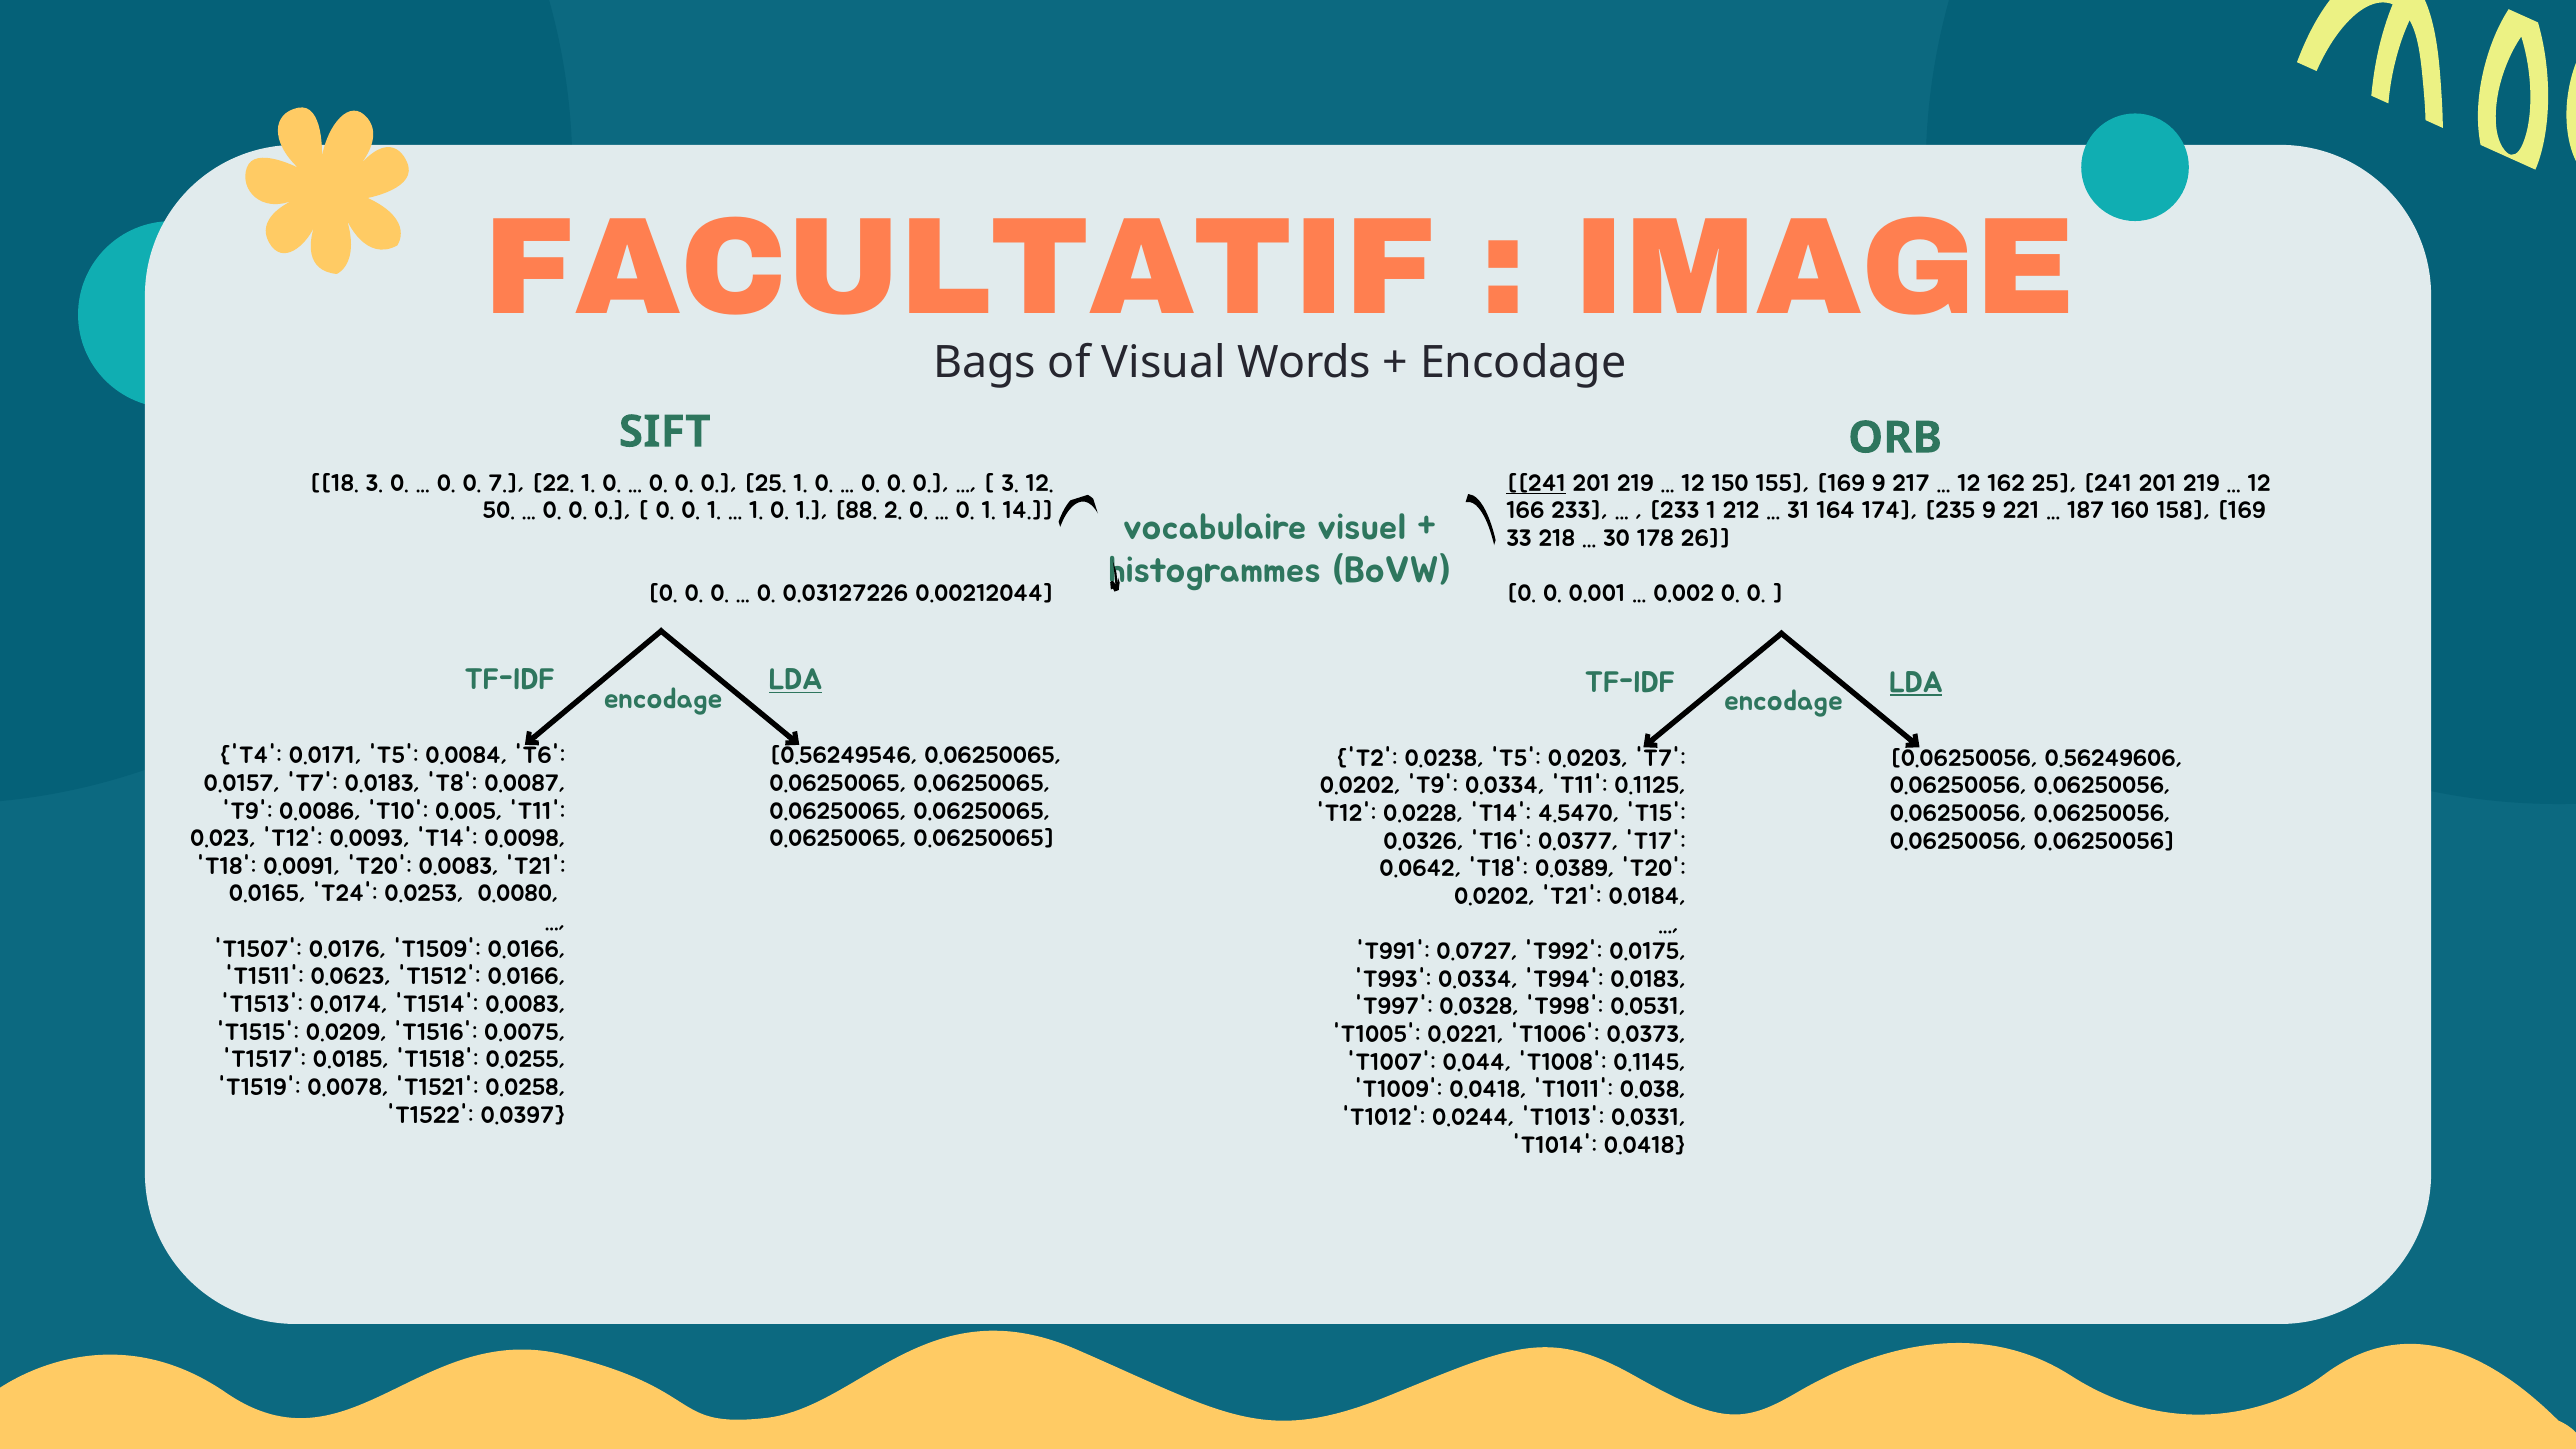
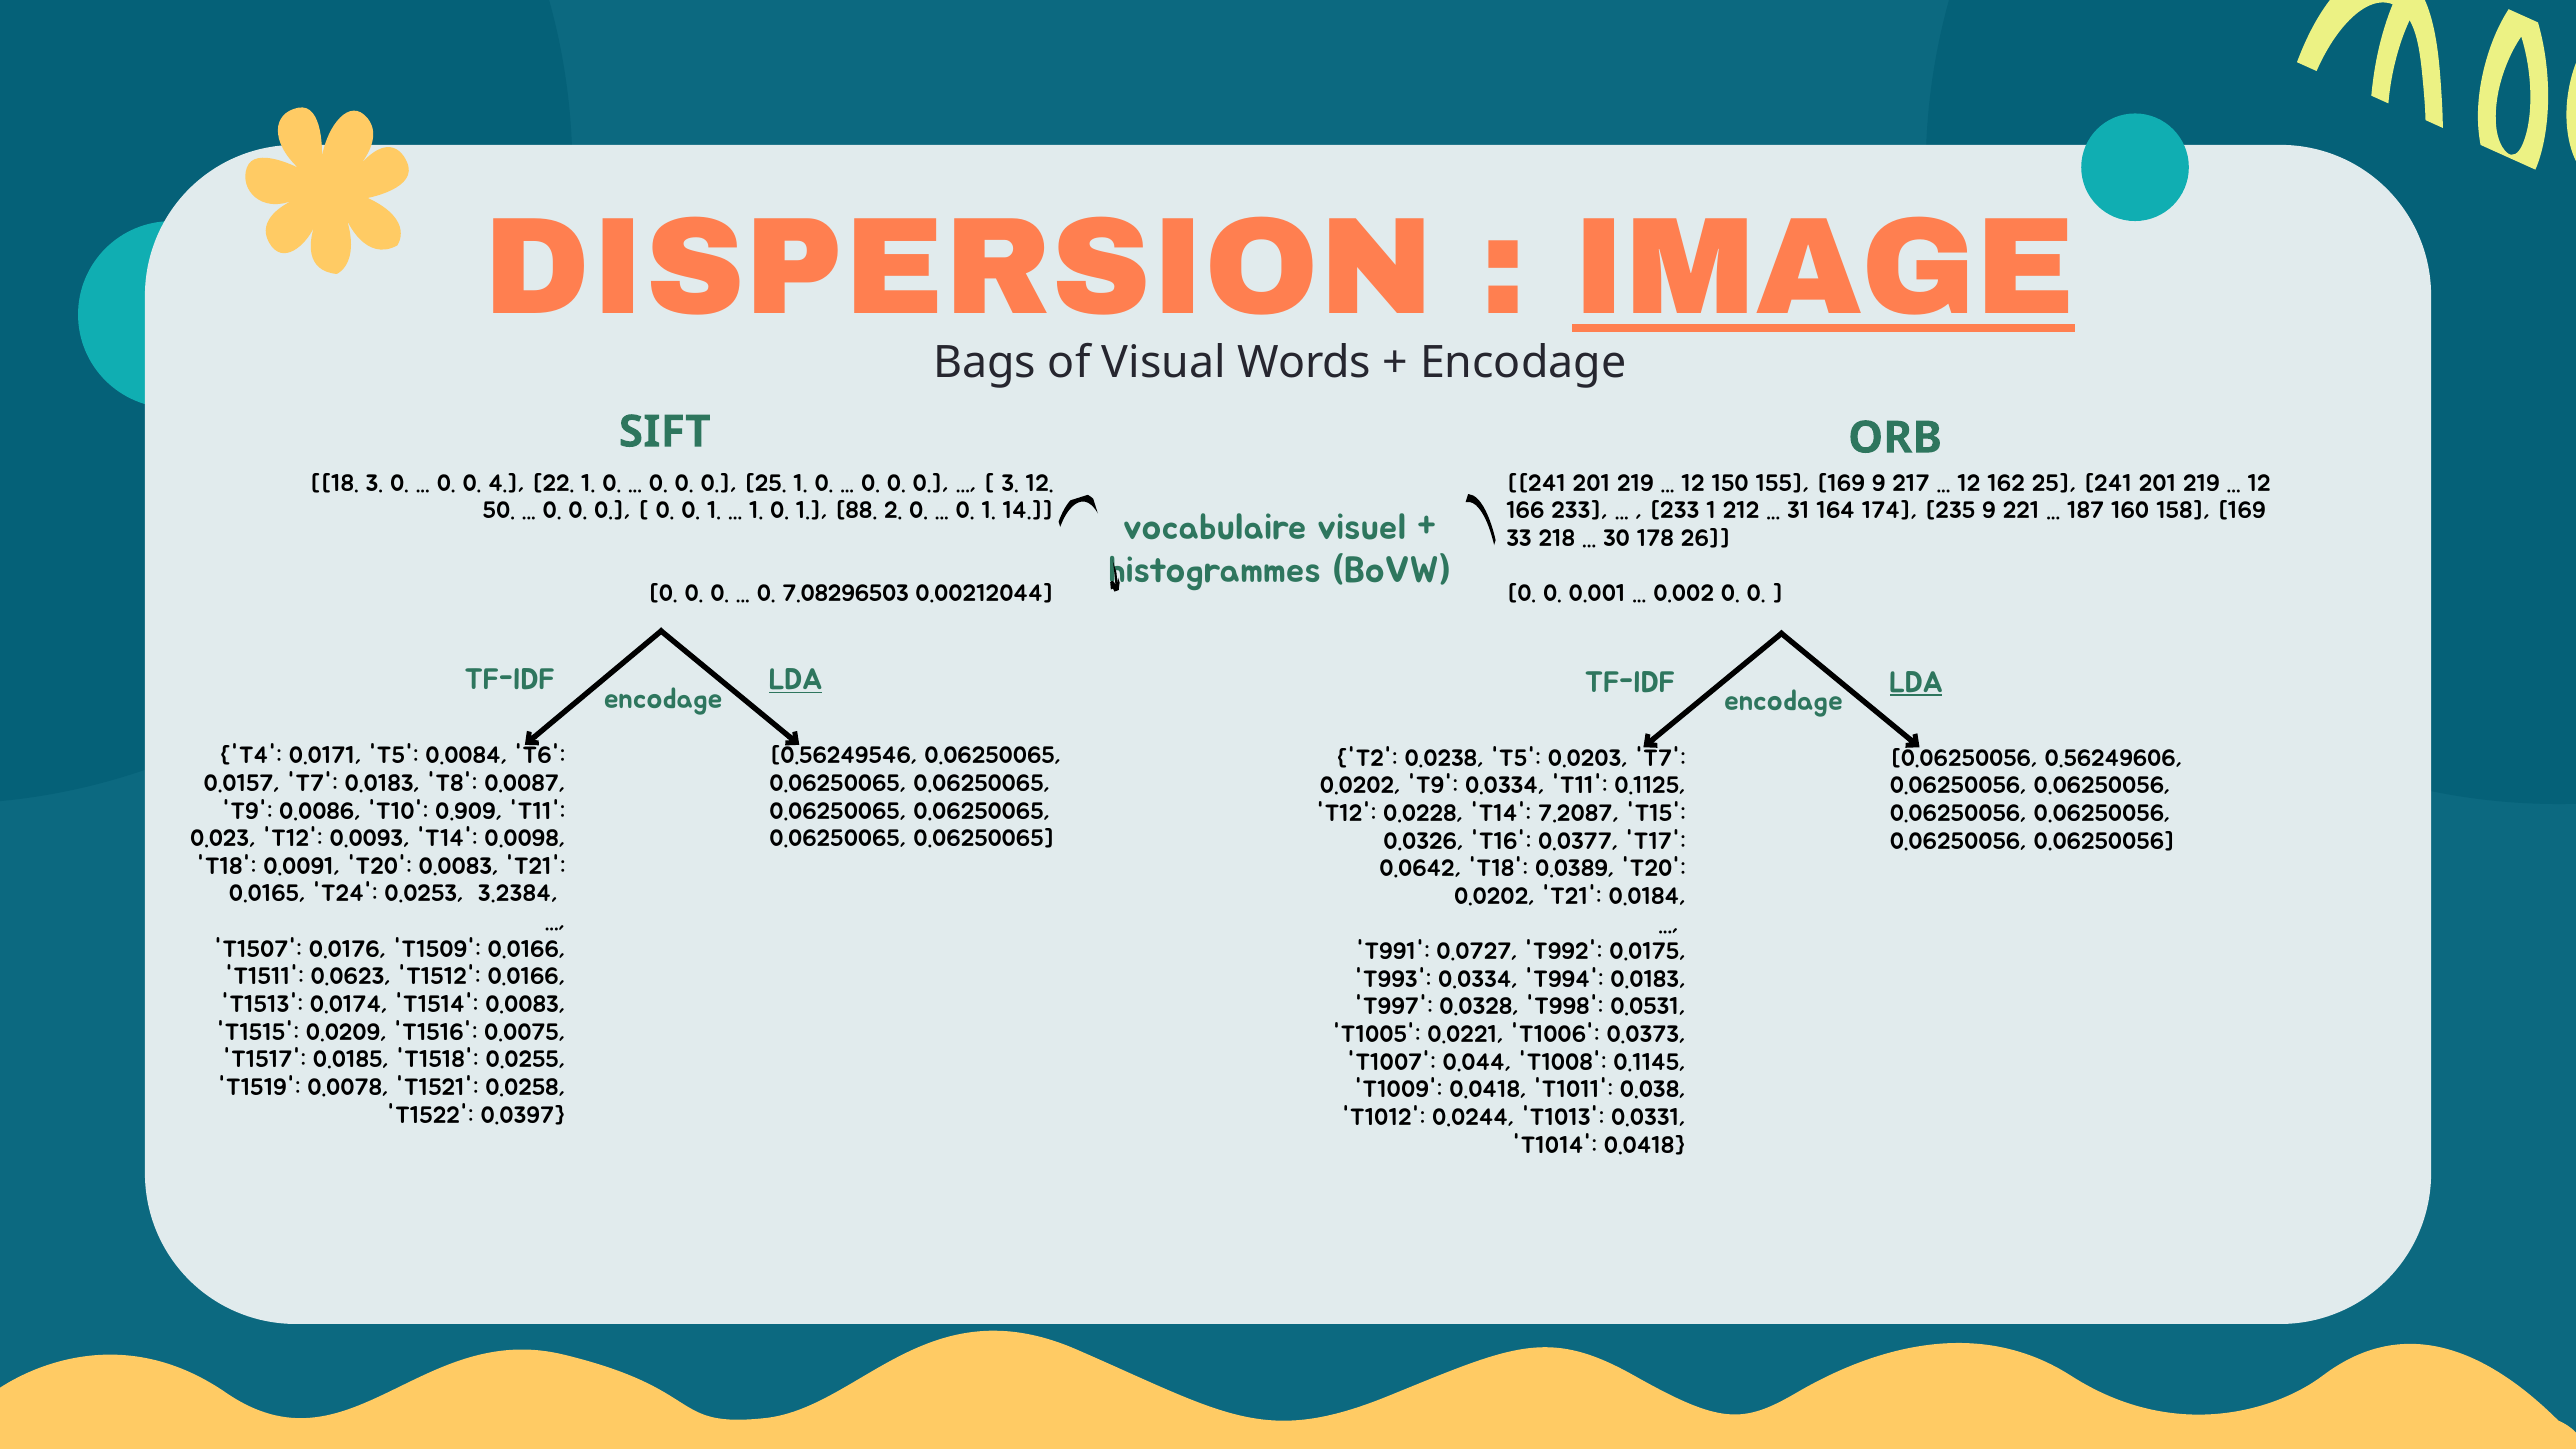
FACULTATIF: FACULTATIF -> DISPERSION (959, 268)
IMAGE underline: none -> present (1824, 268)
7: 7 -> 4 (506, 484)
241 underline: present -> none (1536, 484)
0.03127226: 0.03127226 -> 7.08296503 (846, 594)
0.005: 0.005 -> 0.909 (469, 811)
4.5470: 4.5470 -> 7.2087 (1579, 814)
0.0080: 0.0080 -> 3.2384 (518, 894)
